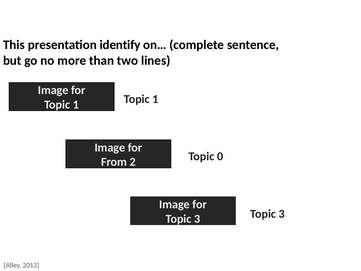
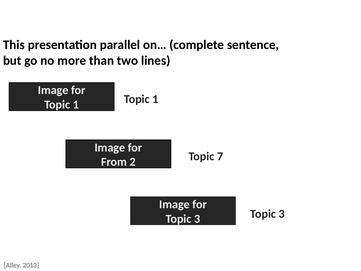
identify: identify -> parallel (120, 45)
0: 0 -> 7 (220, 156)
